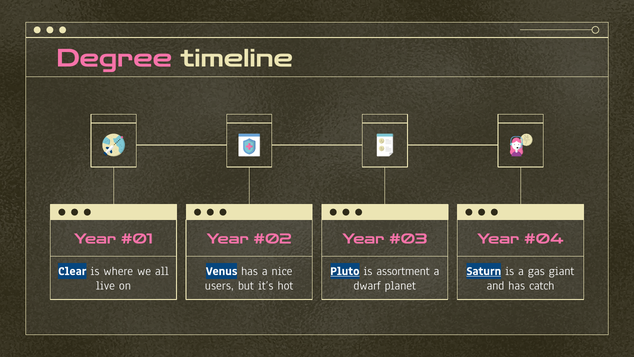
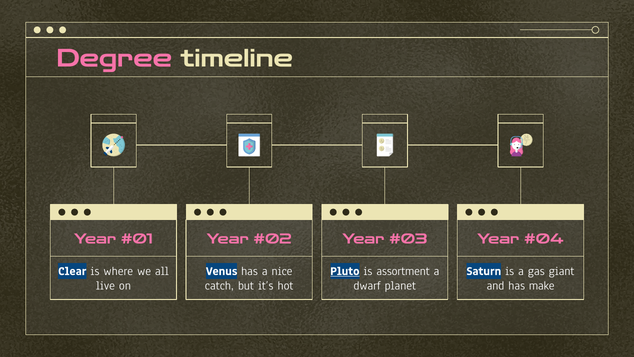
Saturn underline: present -> none (484, 271)
users: users -> catch (219, 285)
catch: catch -> make (542, 285)
